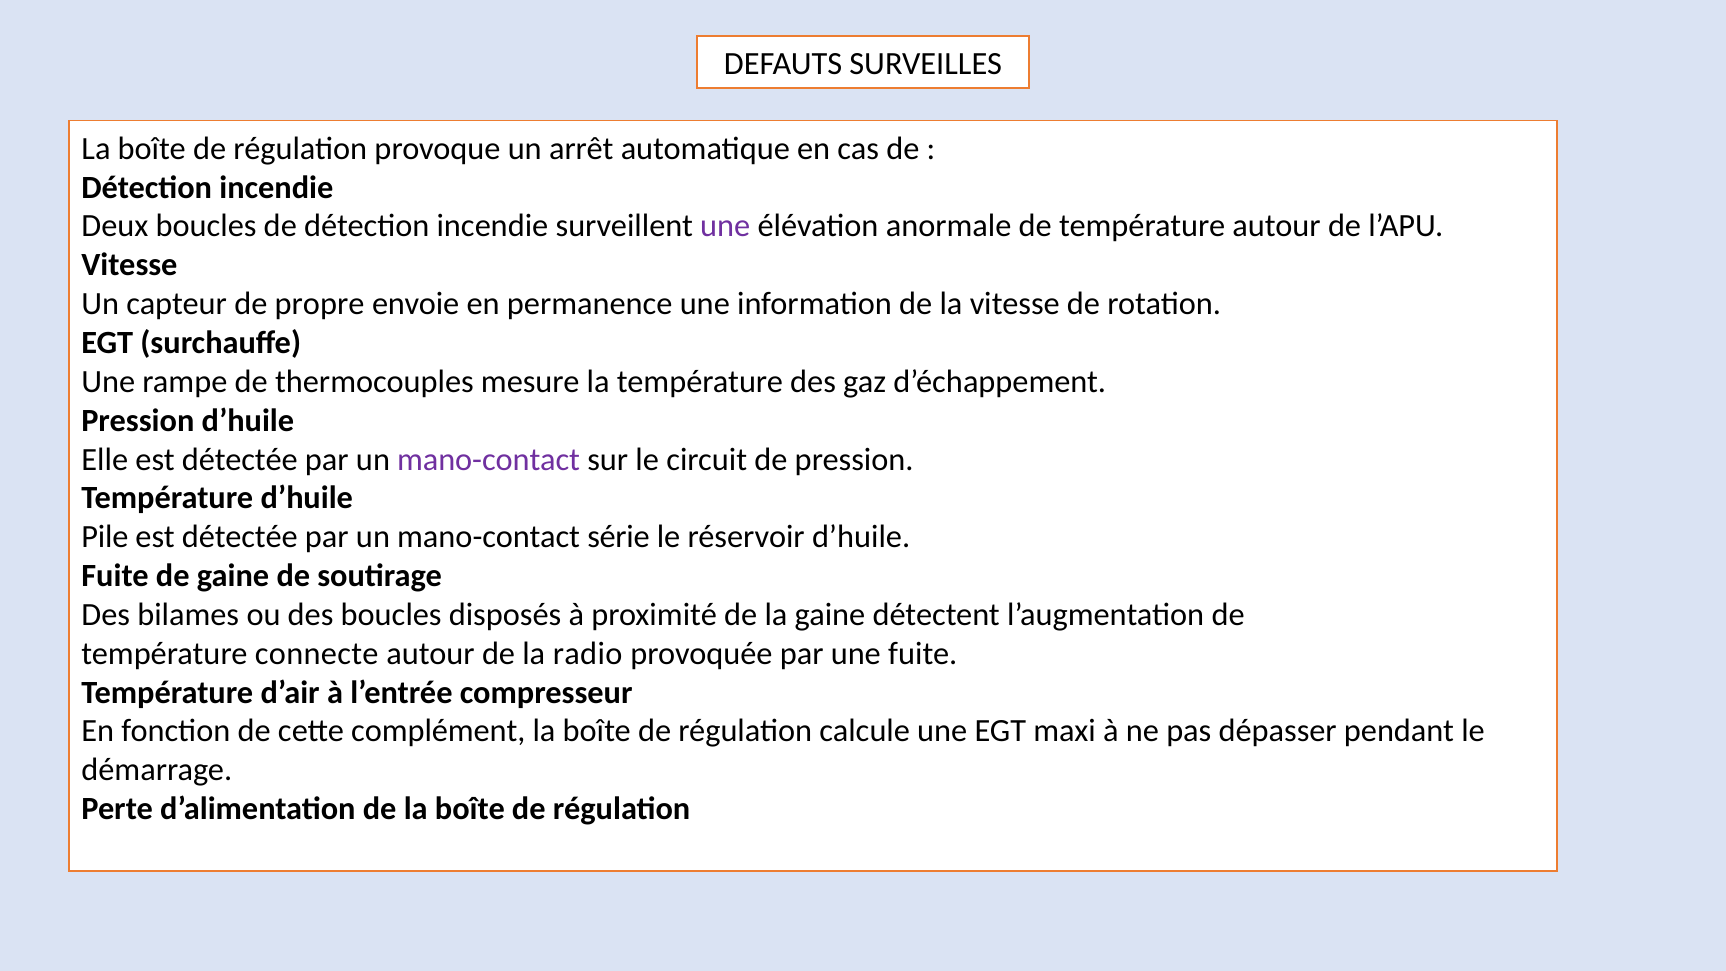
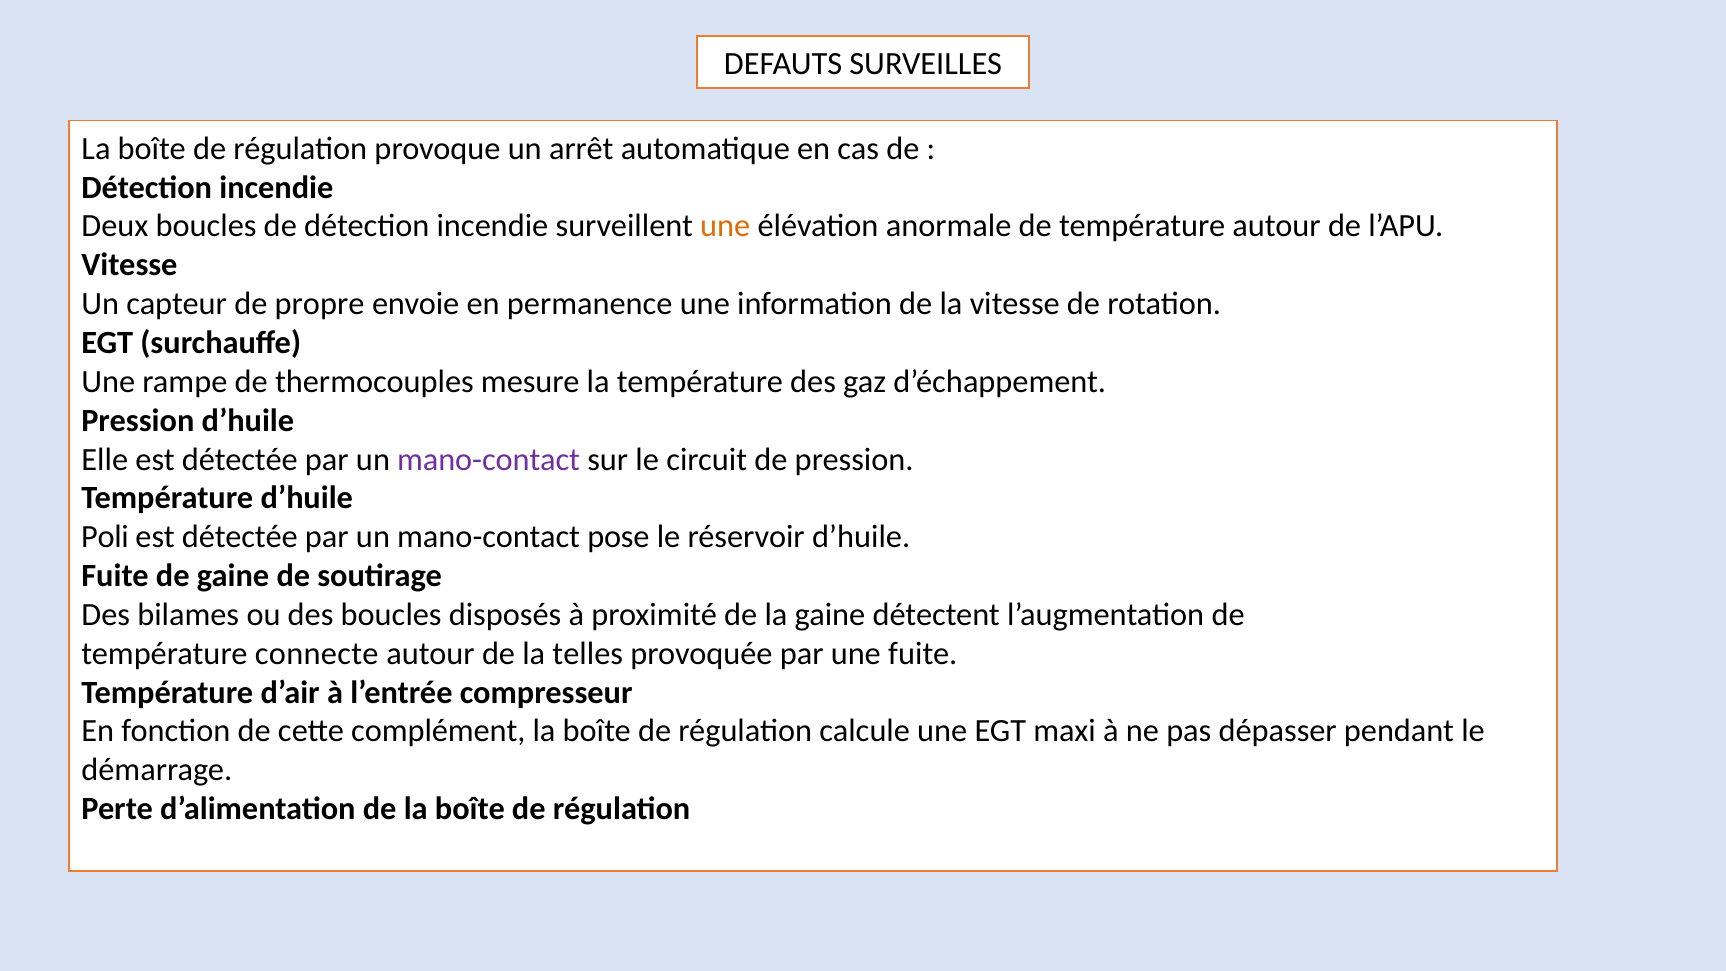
une colour: purple -> orange (725, 226)
Pile: Pile -> Poli (105, 537)
série: série -> pose (618, 537)
radio: radio -> telles (588, 653)
